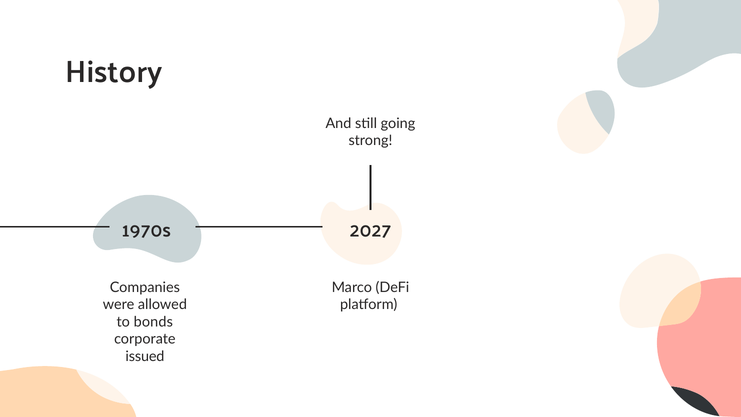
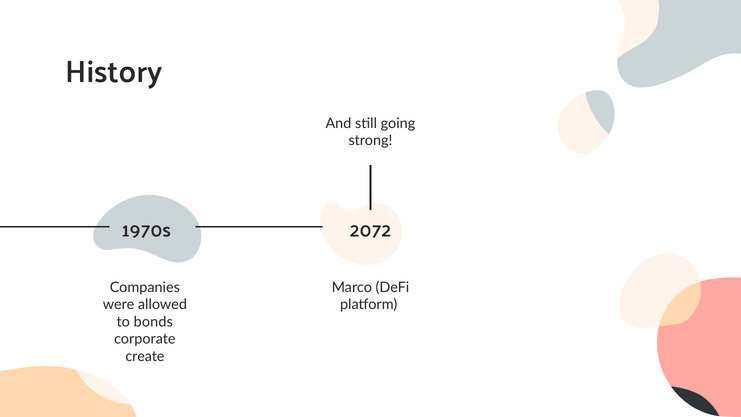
2027: 2027 -> 2072 (371, 230)
issued: issued -> create (145, 356)
